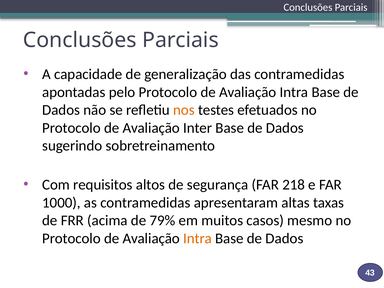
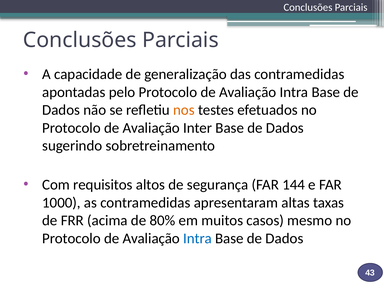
218: 218 -> 144 (294, 185)
79%: 79% -> 80% (162, 220)
Intra colour: orange -> blue (198, 238)
